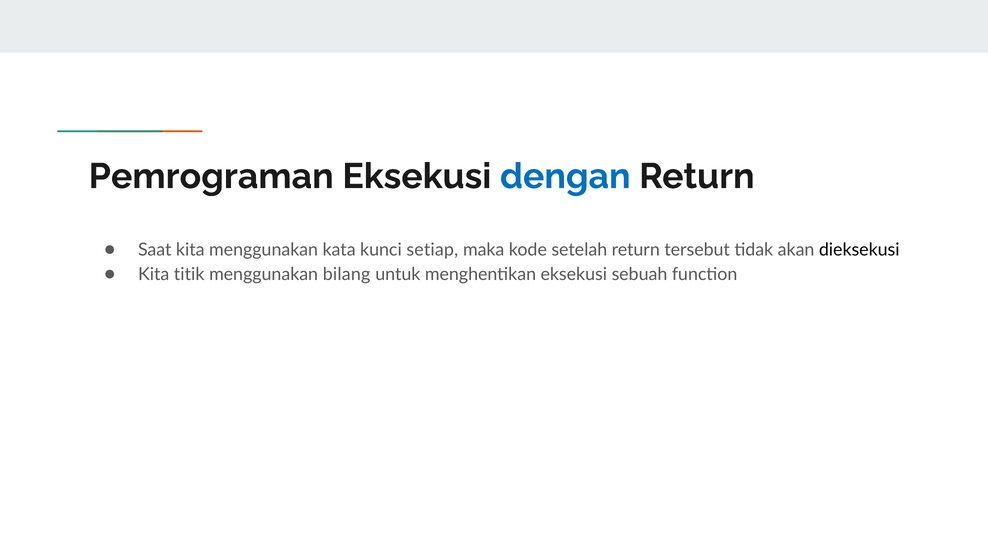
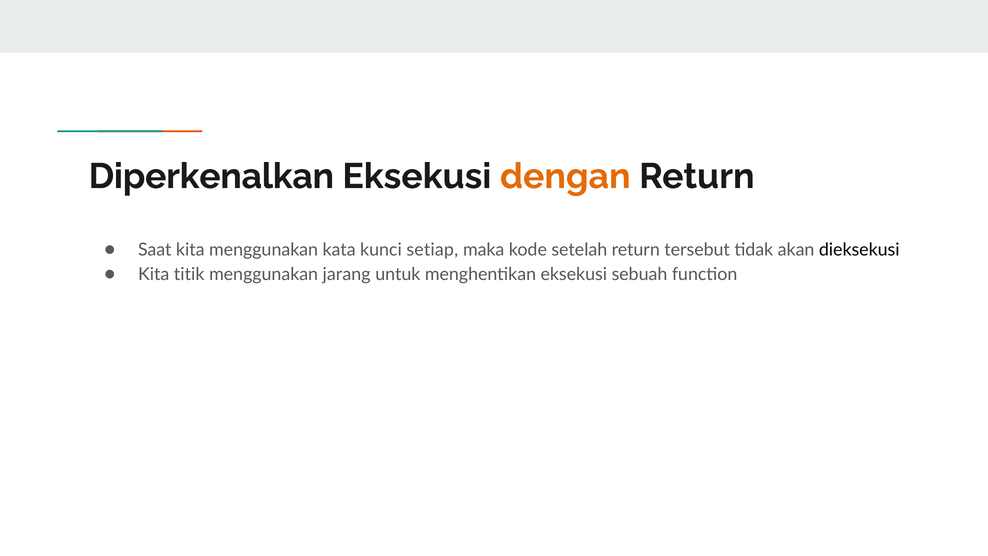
Pemrograman: Pemrograman -> Diperkenalkan (211, 176)
dengan colour: blue -> orange (565, 176)
bilang: bilang -> jarang (347, 274)
